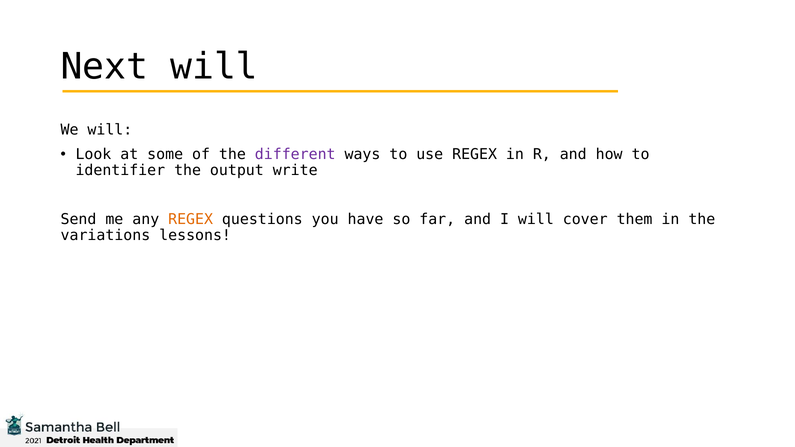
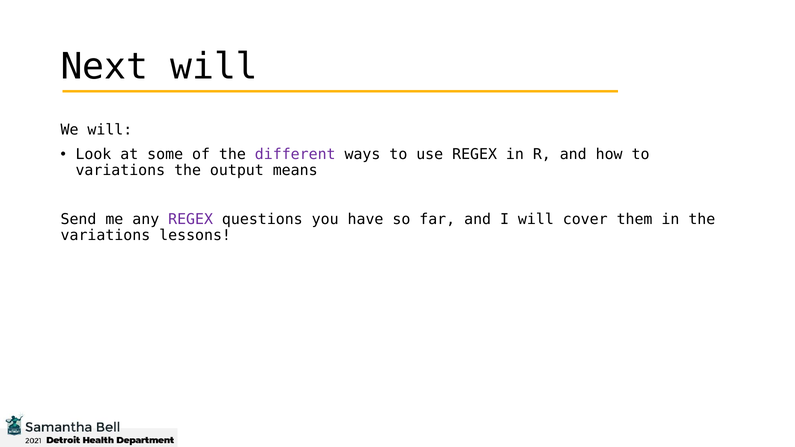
identifier: identifier -> variations (120, 170)
write: write -> means (295, 170)
REGEX colour: orange -> purple (191, 219)
